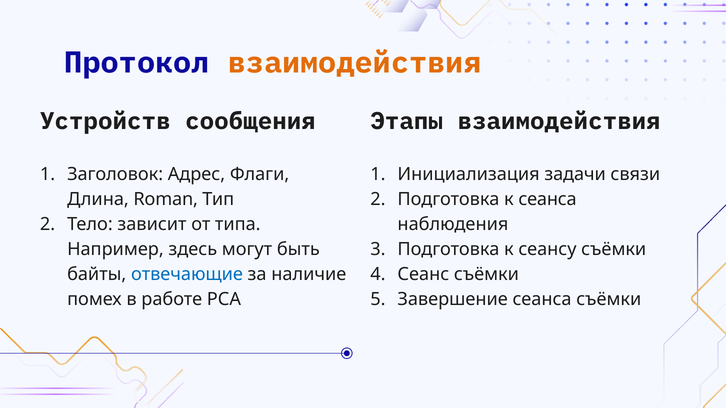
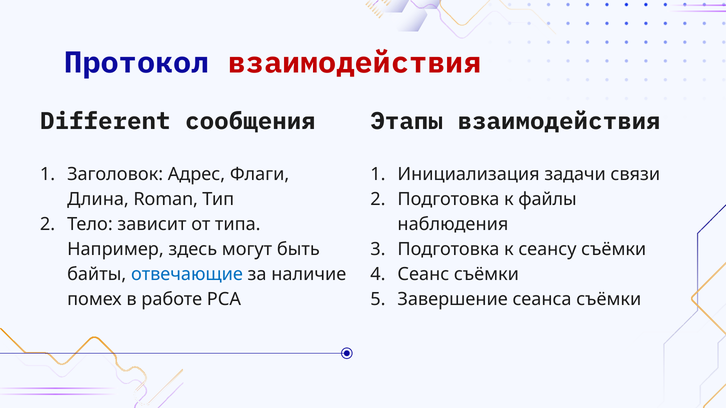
взаимодействия colour: orange -> red (355, 63)
Устройств: Устройств -> Different (105, 121)
к сеанса: сеанса -> файлы (548, 200)
